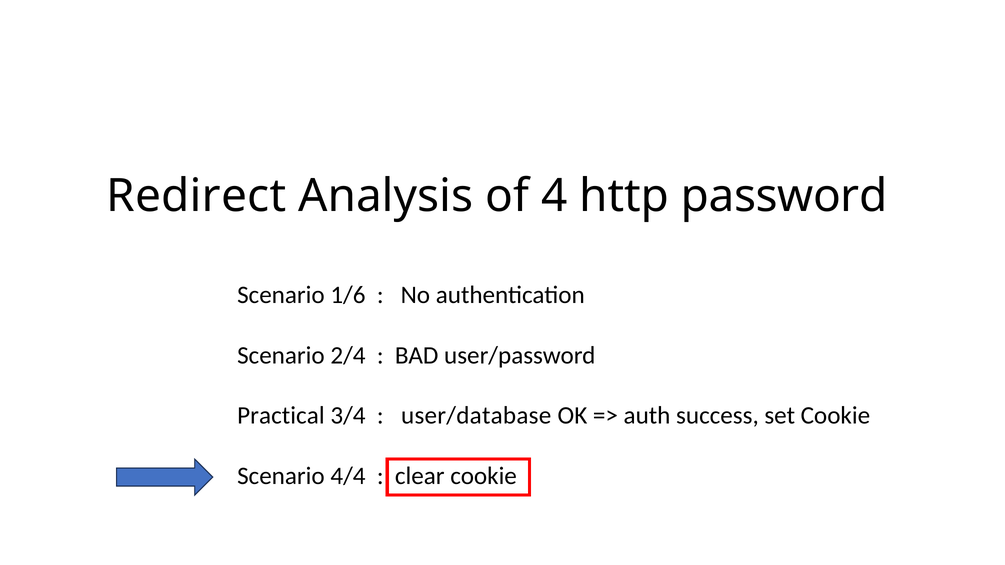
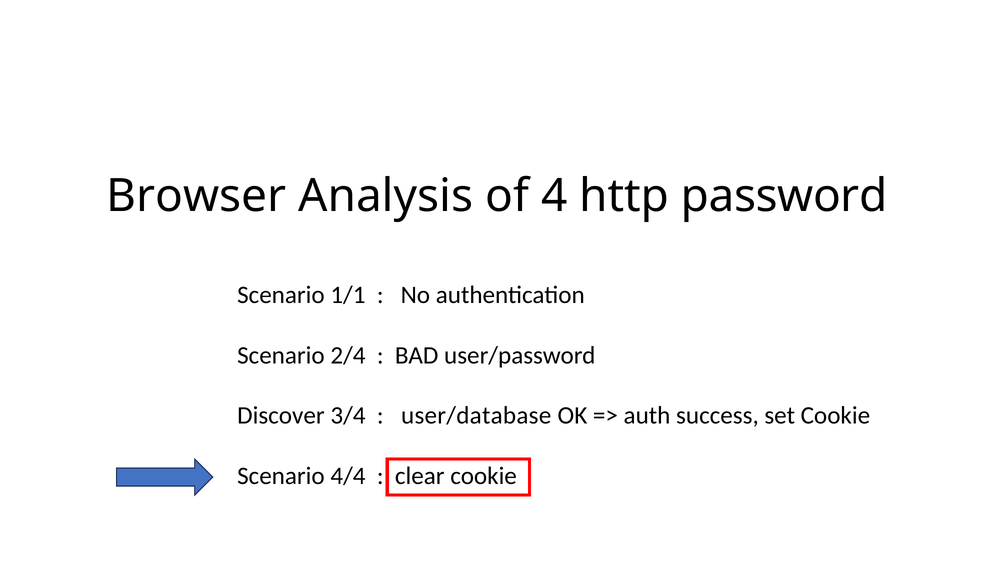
Redirect: Redirect -> Browser (196, 196)
1/6: 1/6 -> 1/1 (348, 295)
Practical: Practical -> Discover (281, 416)
